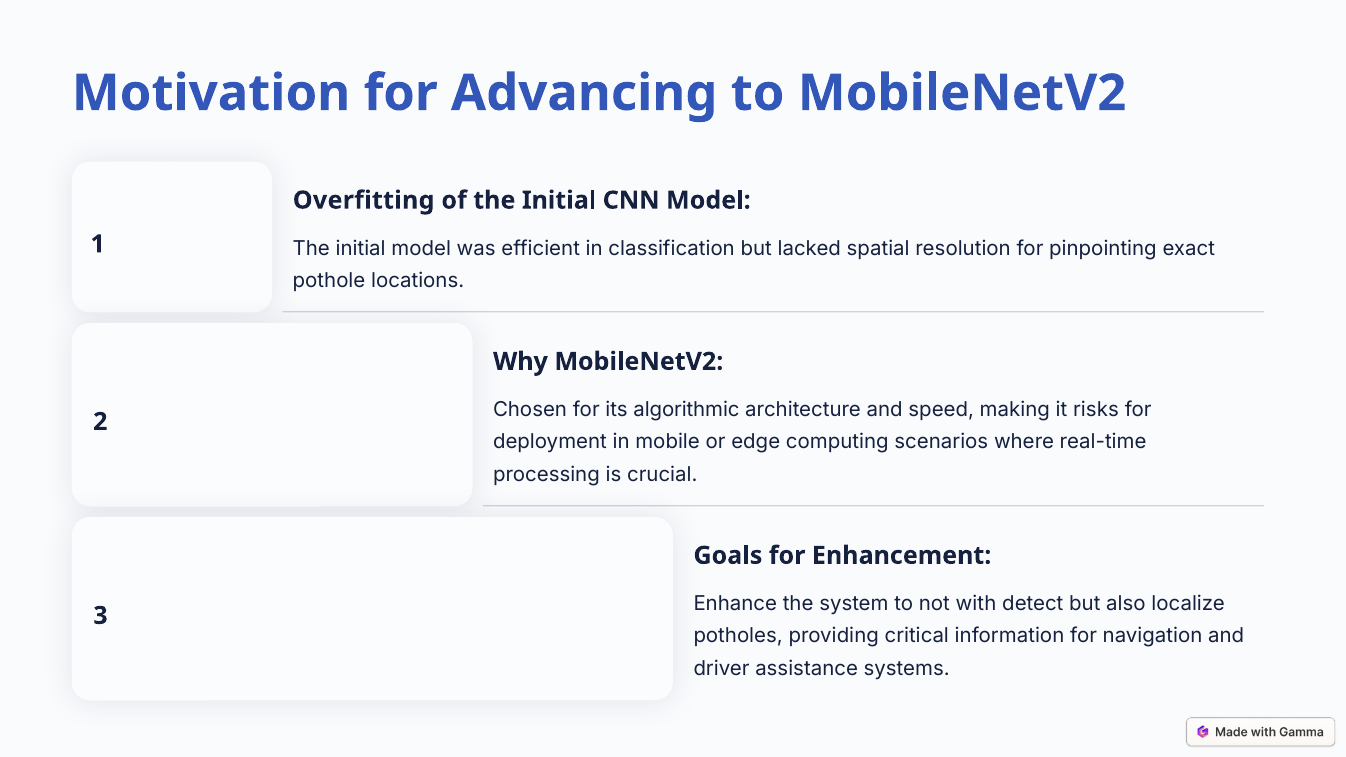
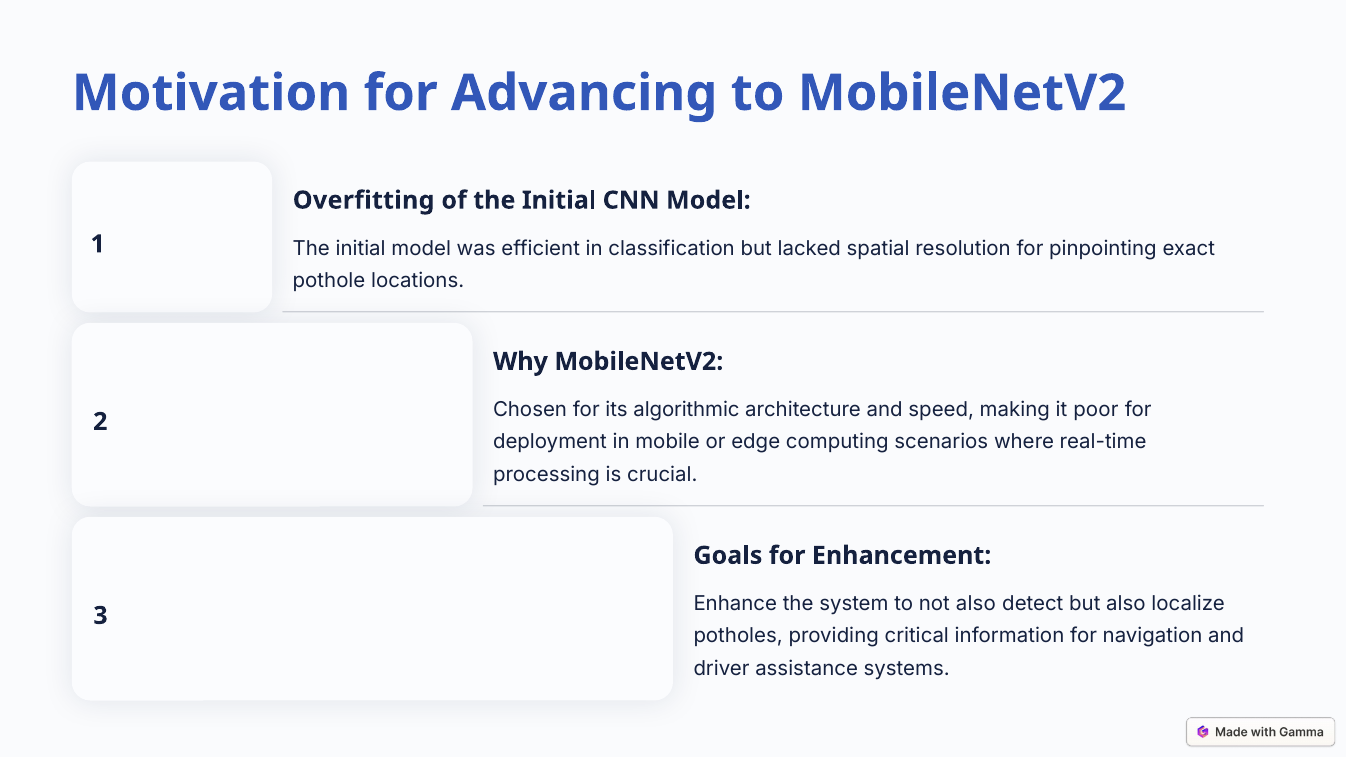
risks: risks -> poor (1096, 410)
not with: with -> also (976, 604)
